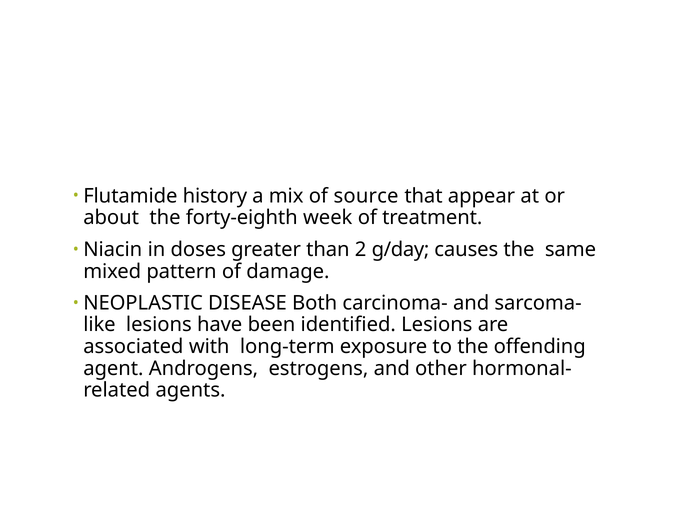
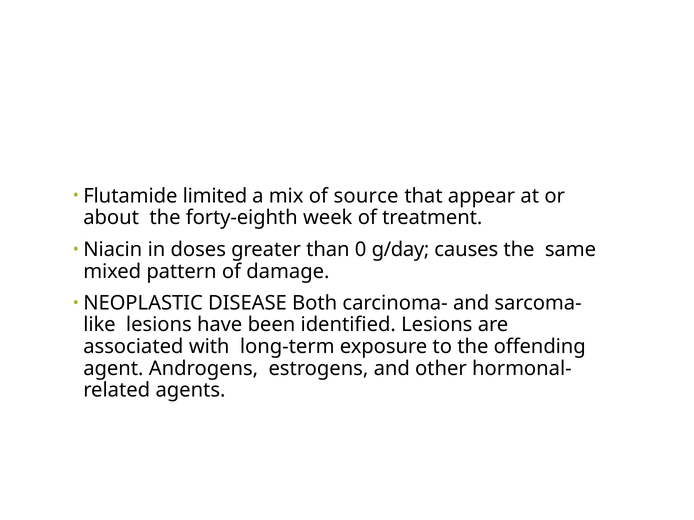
history: history -> limited (215, 196)
2: 2 -> 0 (361, 250)
